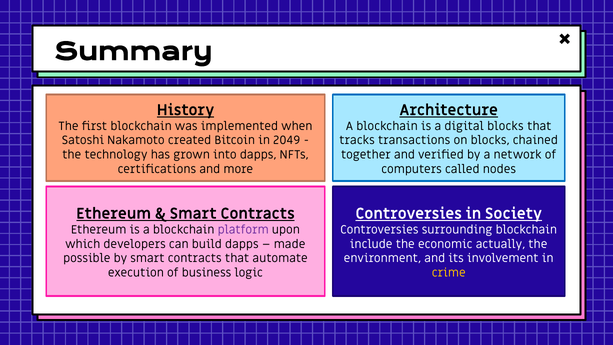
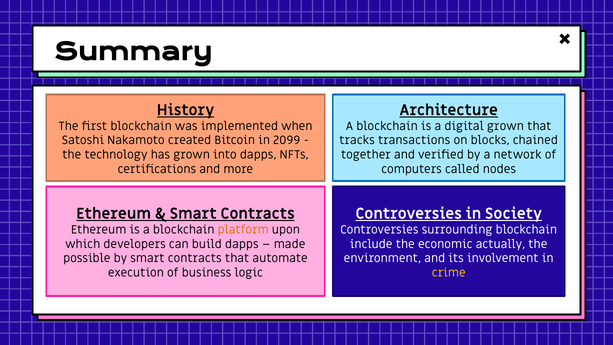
digital blocks: blocks -> grown (505, 126)
2049: 2049 -> 2099 (287, 140)
platform colour: purple -> orange (243, 230)
